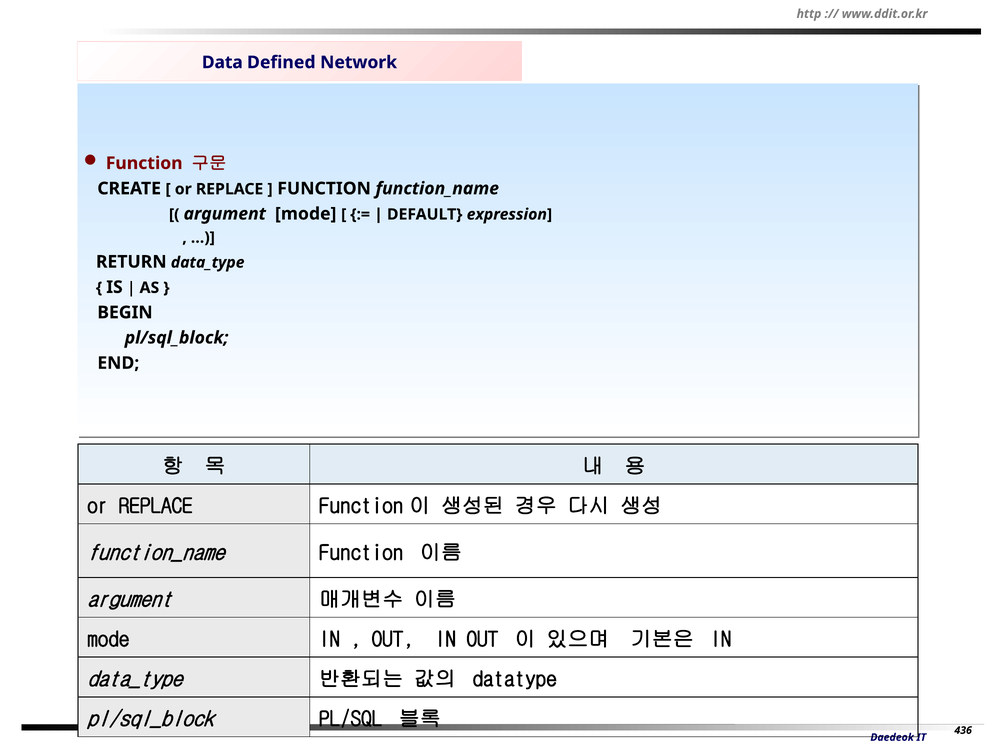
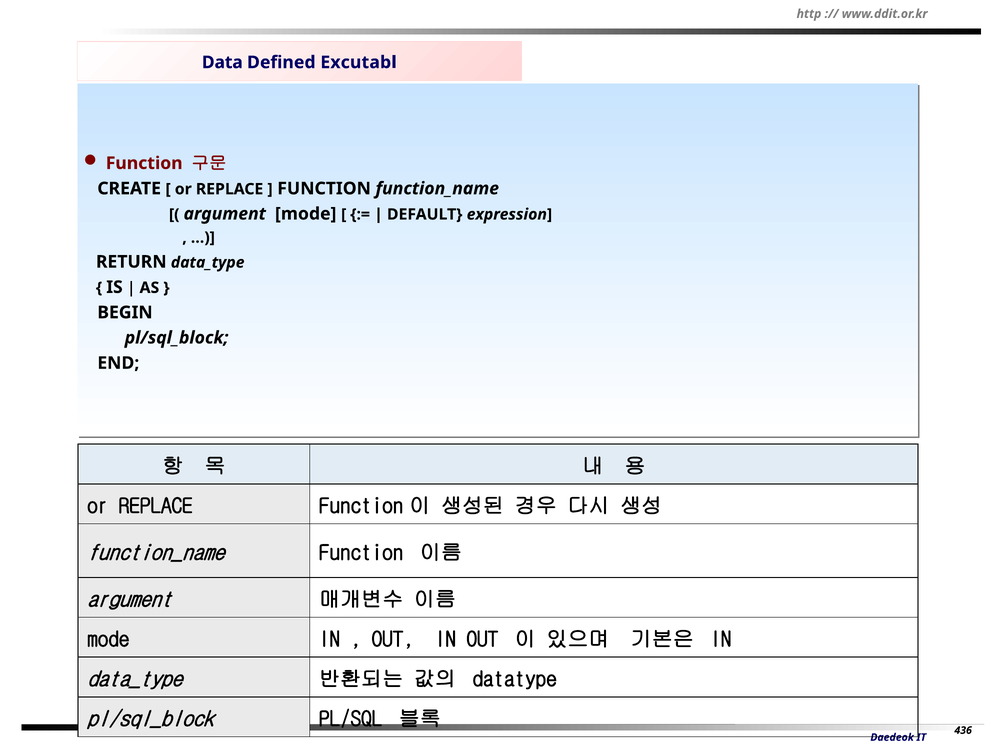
Network: Network -> Excutabl (358, 62)
